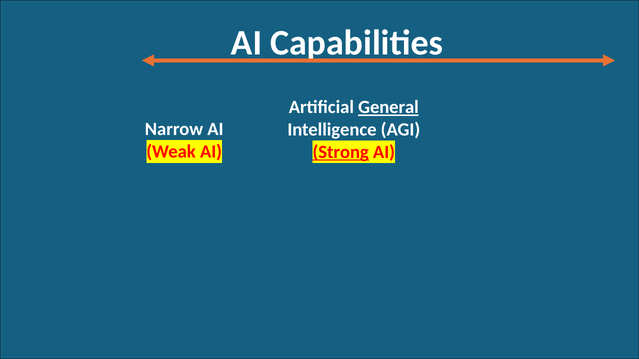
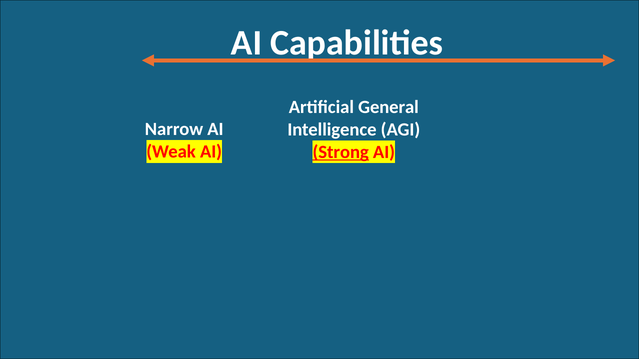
General underline: present -> none (388, 107)
